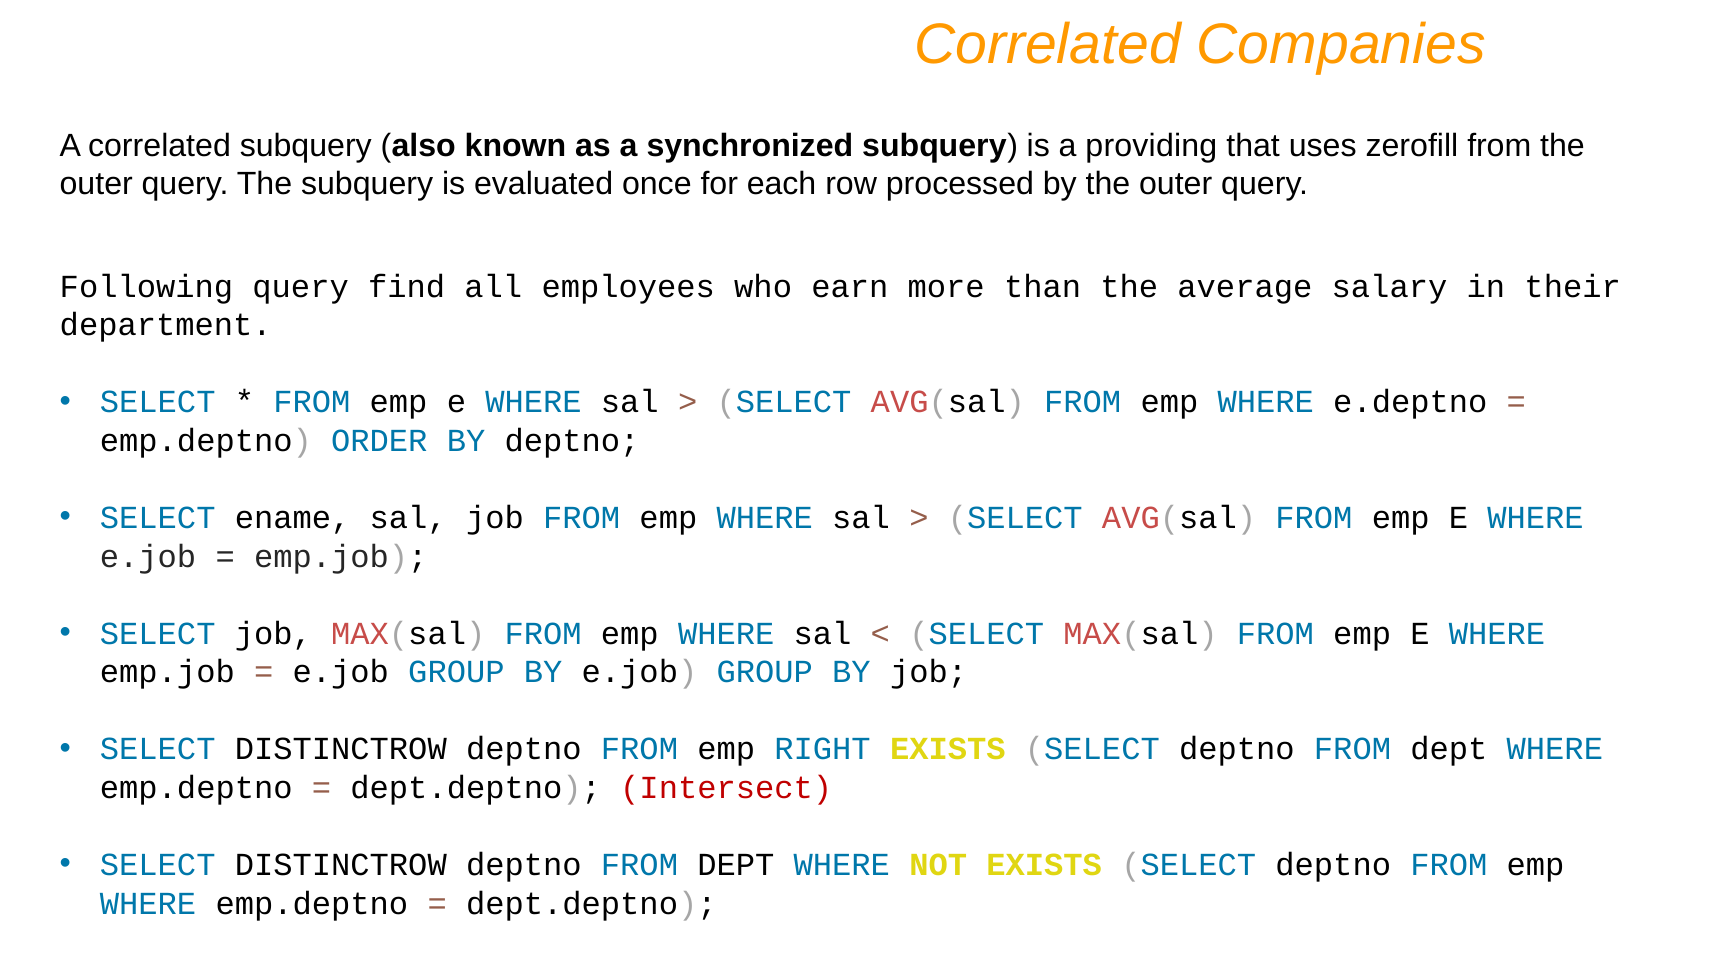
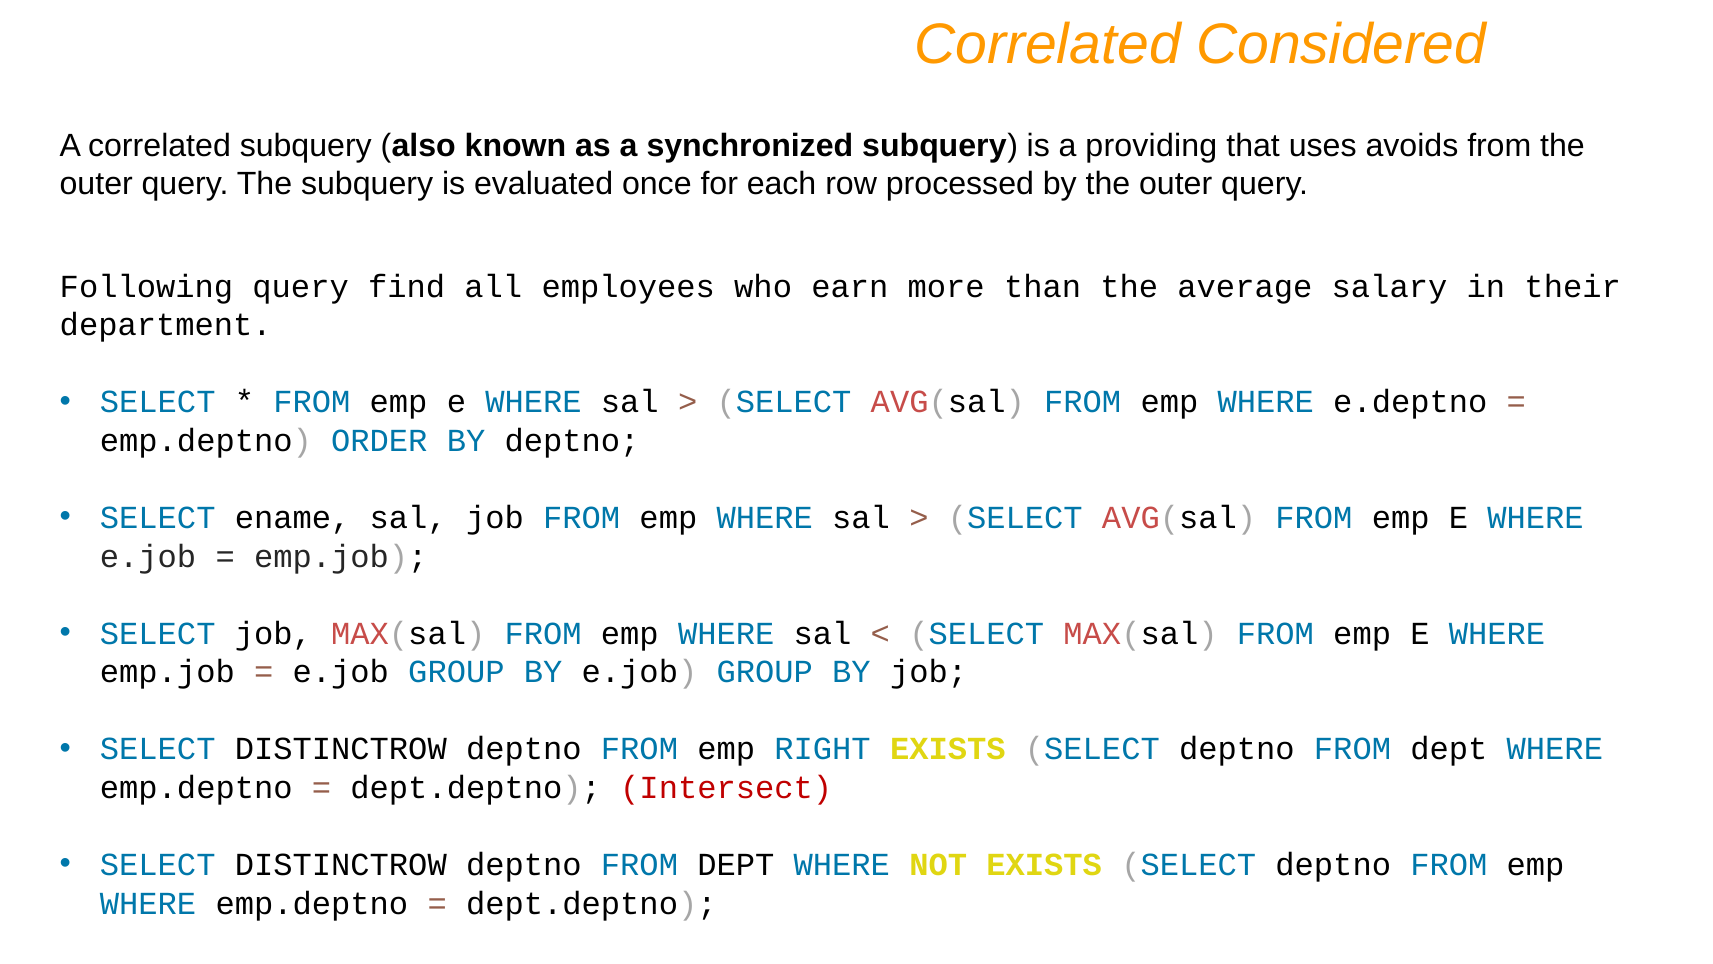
Companies: Companies -> Considered (1341, 45)
zerofill: zerofill -> avoids (1412, 146)
